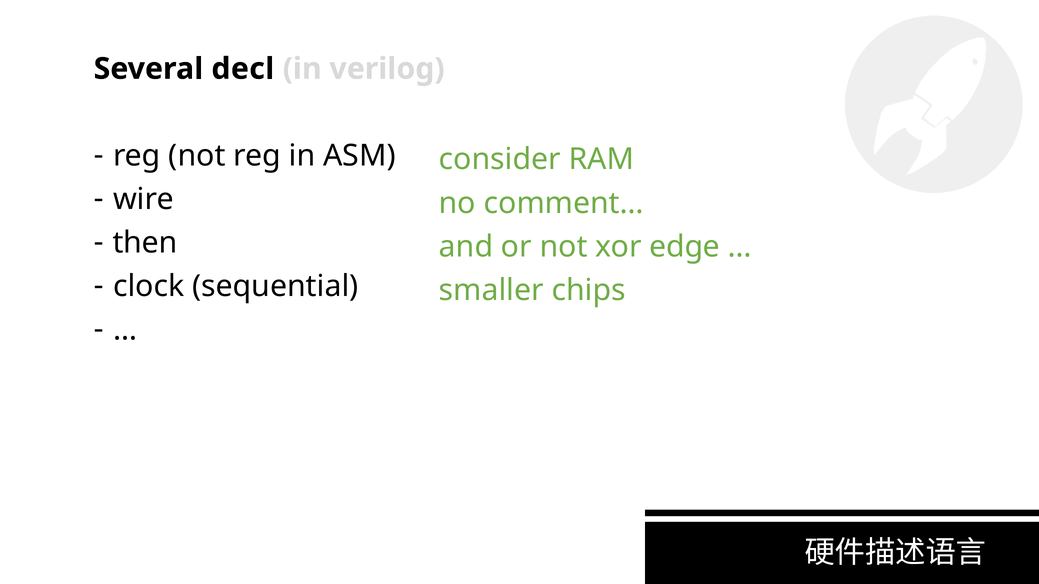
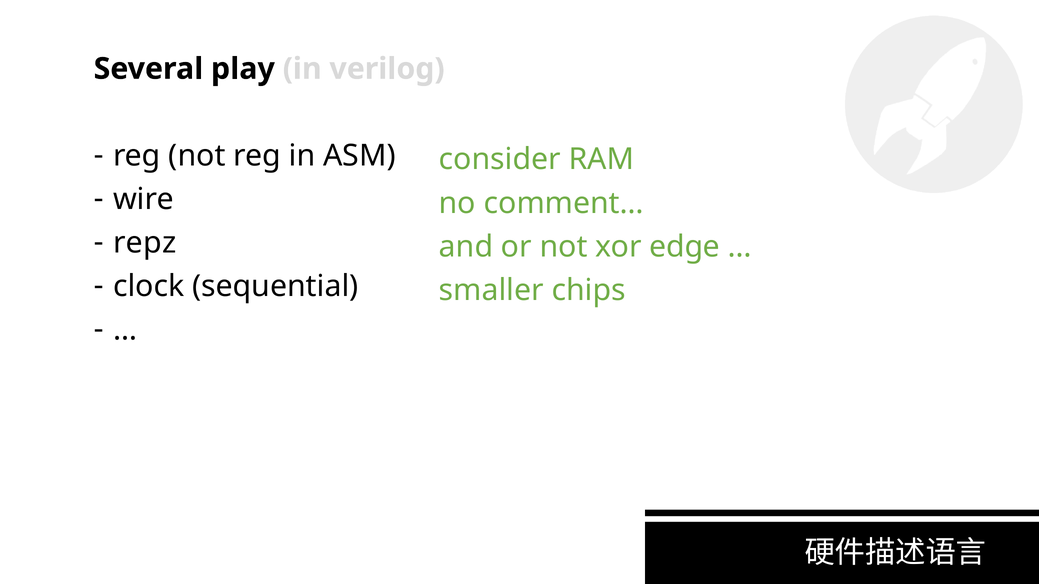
decl: decl -> play (243, 69)
then: then -> repz (145, 243)
